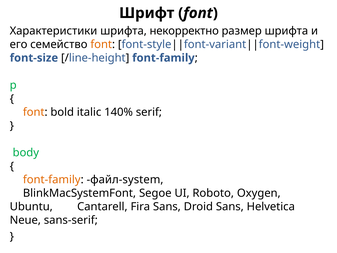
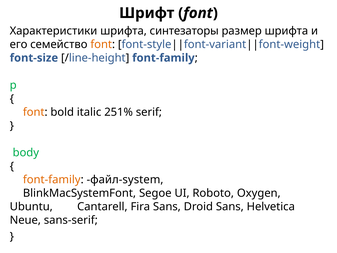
некорректно: некорректно -> синтезаторы (184, 31)
140%: 140% -> 251% (119, 112)
